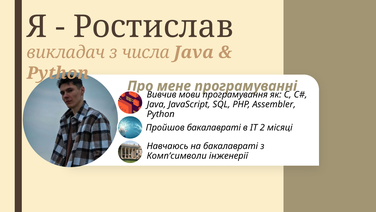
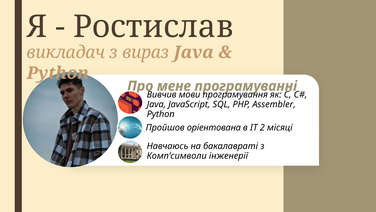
числа: числа -> вираз (146, 52)
Пройшов бакалавраті: бакалавраті -> оріентована (214, 127)
